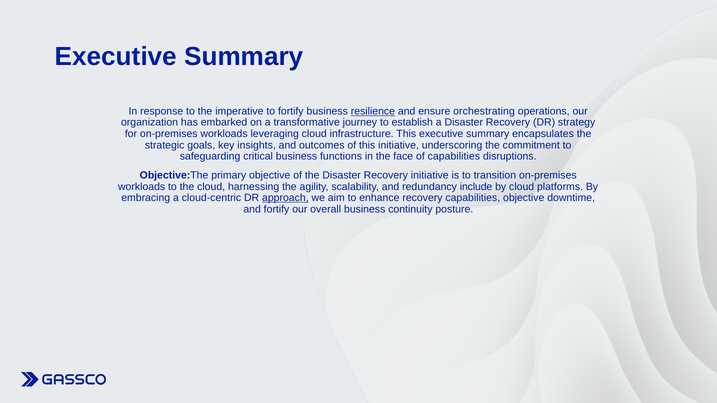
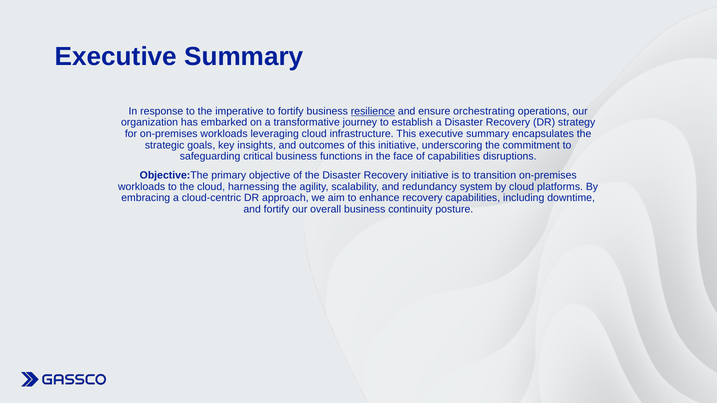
include: include -> system (476, 187)
approach underline: present -> none (285, 198)
capabilities objective: objective -> including (524, 198)
